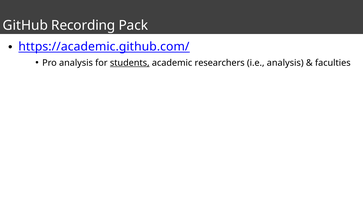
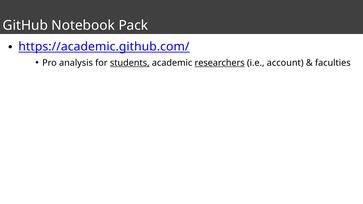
Recording: Recording -> Notebook (83, 25)
researchers underline: none -> present (220, 63)
i.e analysis: analysis -> account (285, 63)
